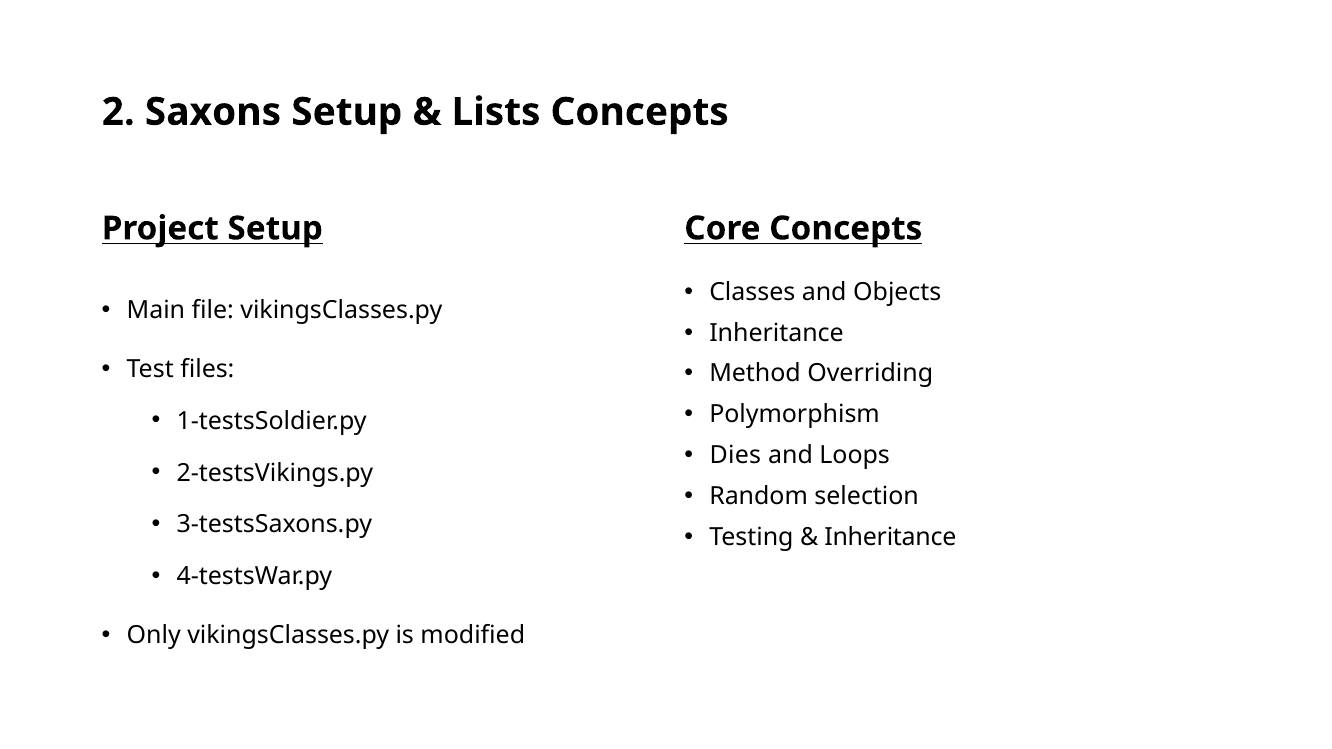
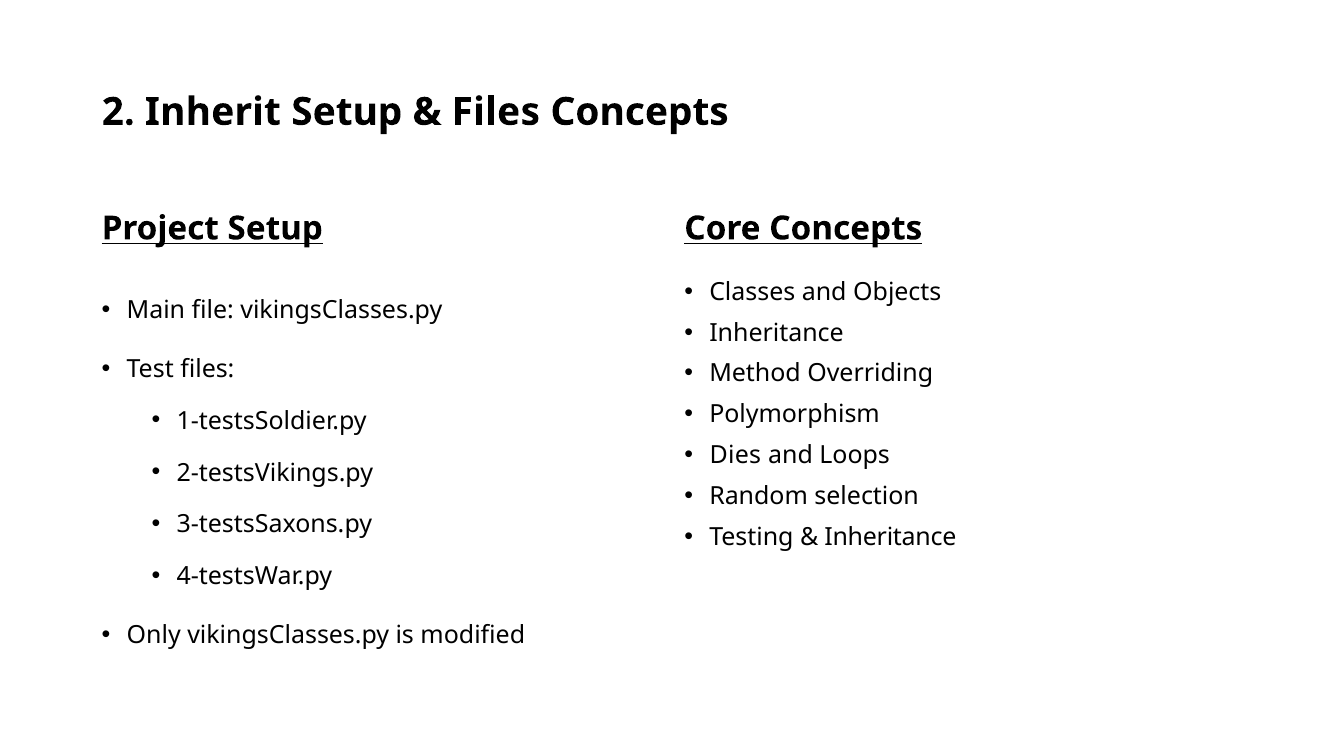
Saxons: Saxons -> Inherit (213, 112)
Lists: Lists -> Files (496, 112)
